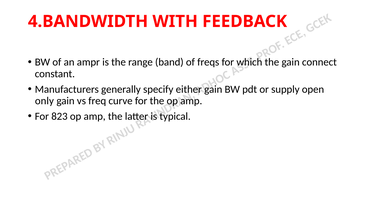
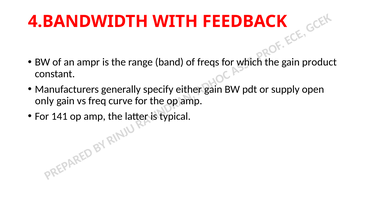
connect: connect -> product (319, 62)
823: 823 -> 141 (59, 116)
